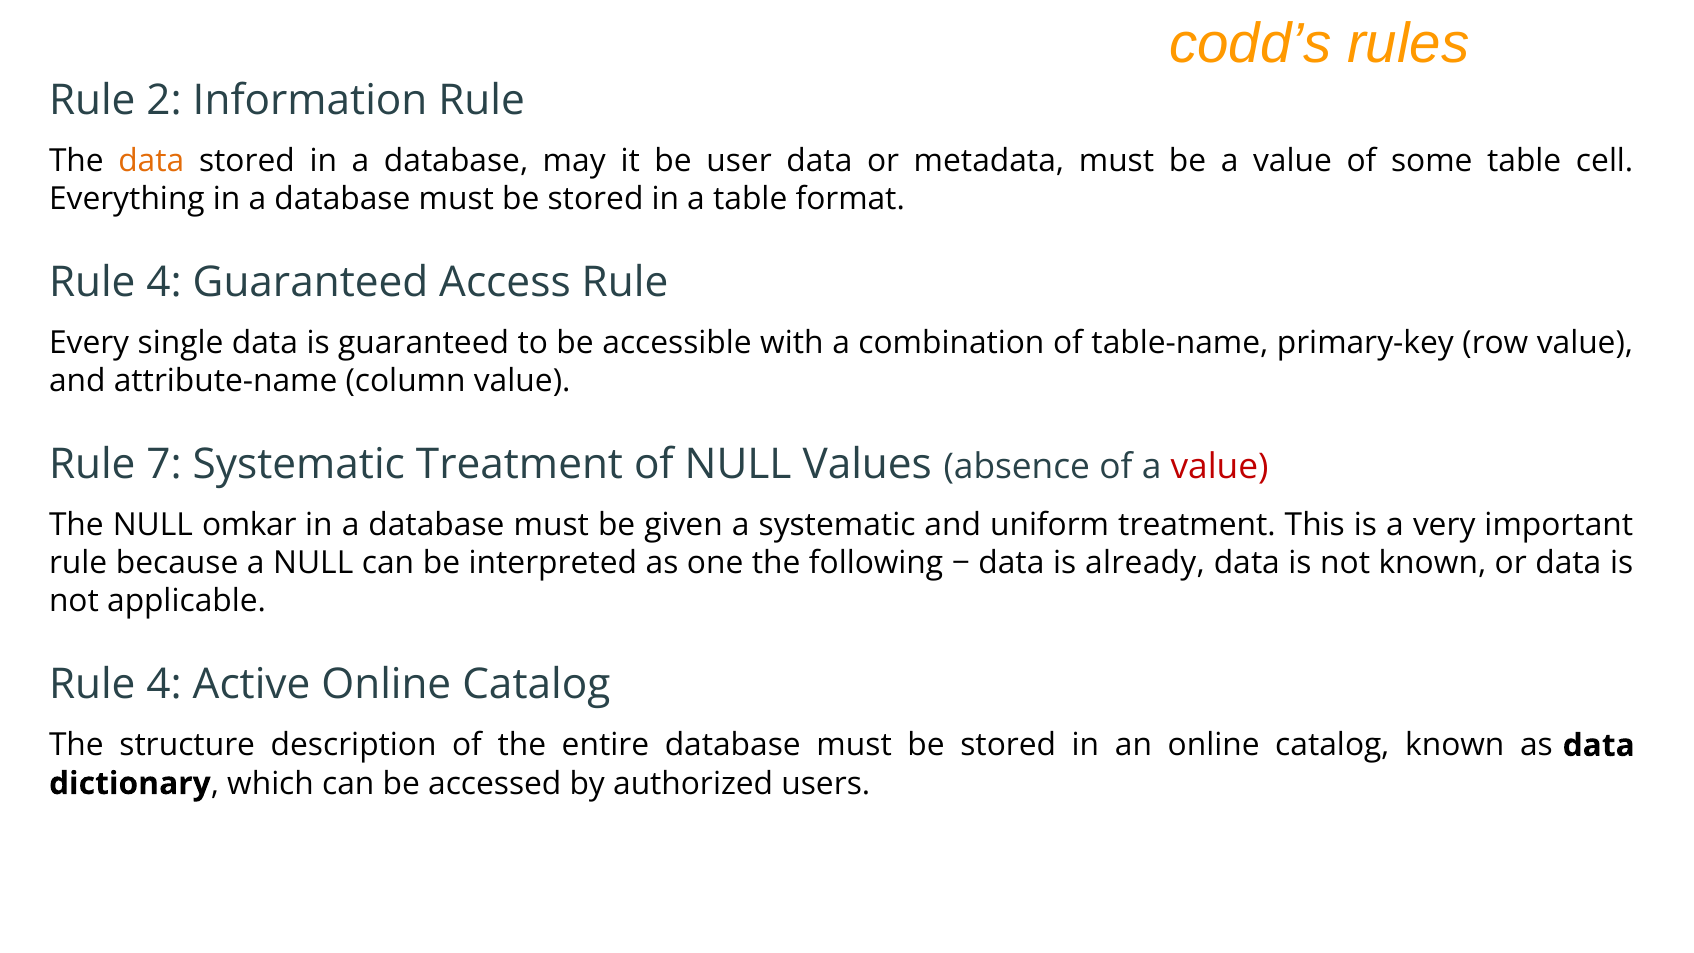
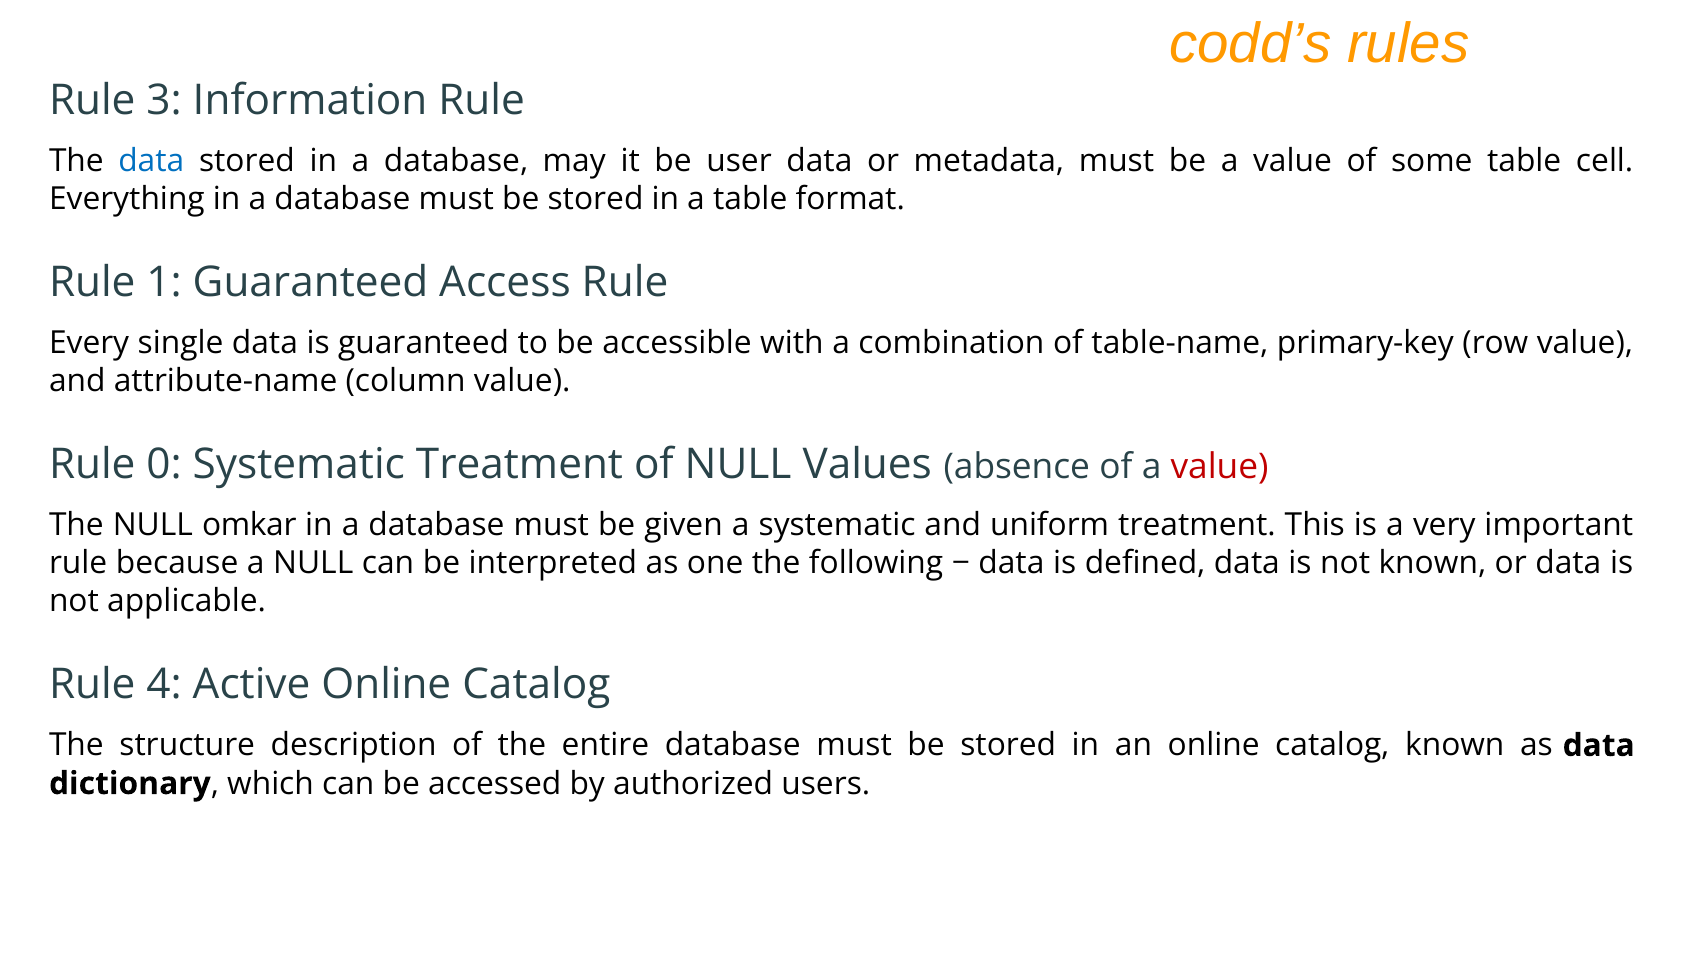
2: 2 -> 3 (164, 100)
data colour: orange -> blue (151, 161)
4: 4 -> 1 (164, 282)
7: 7 -> 0 (164, 465)
already: already -> defined (1145, 563)
